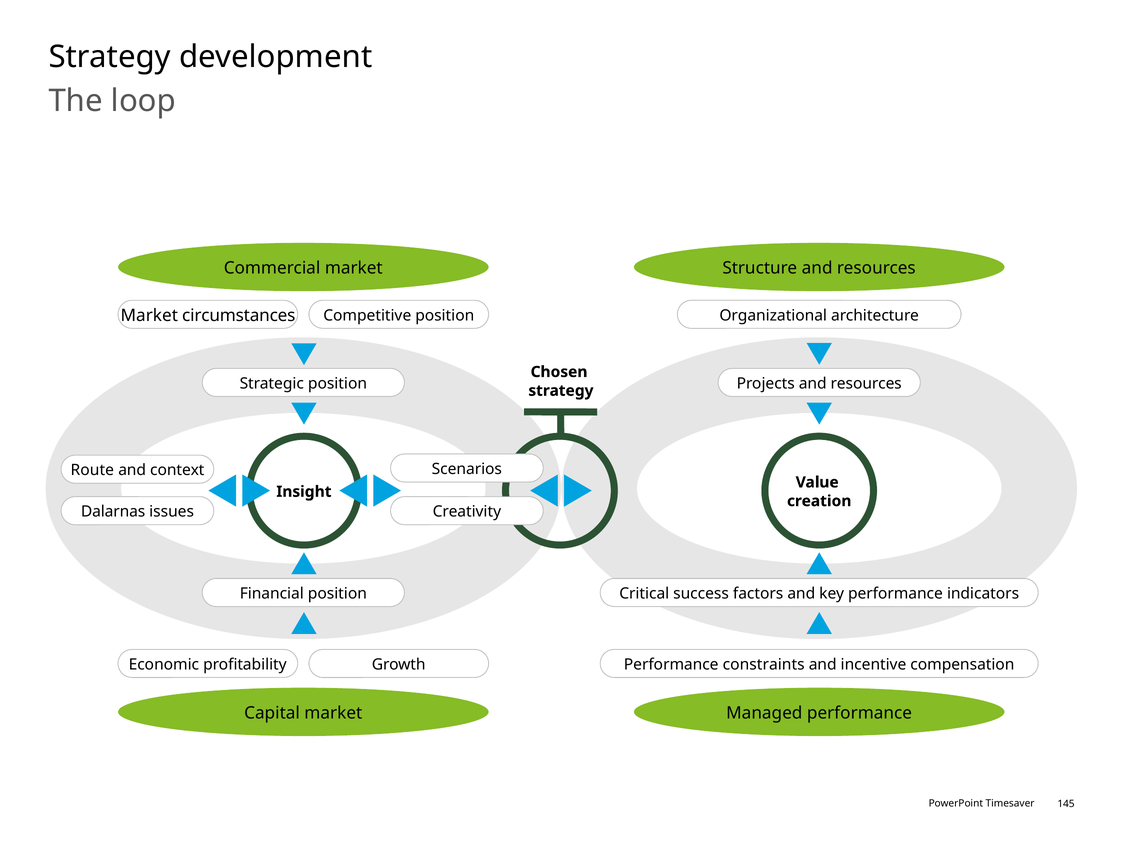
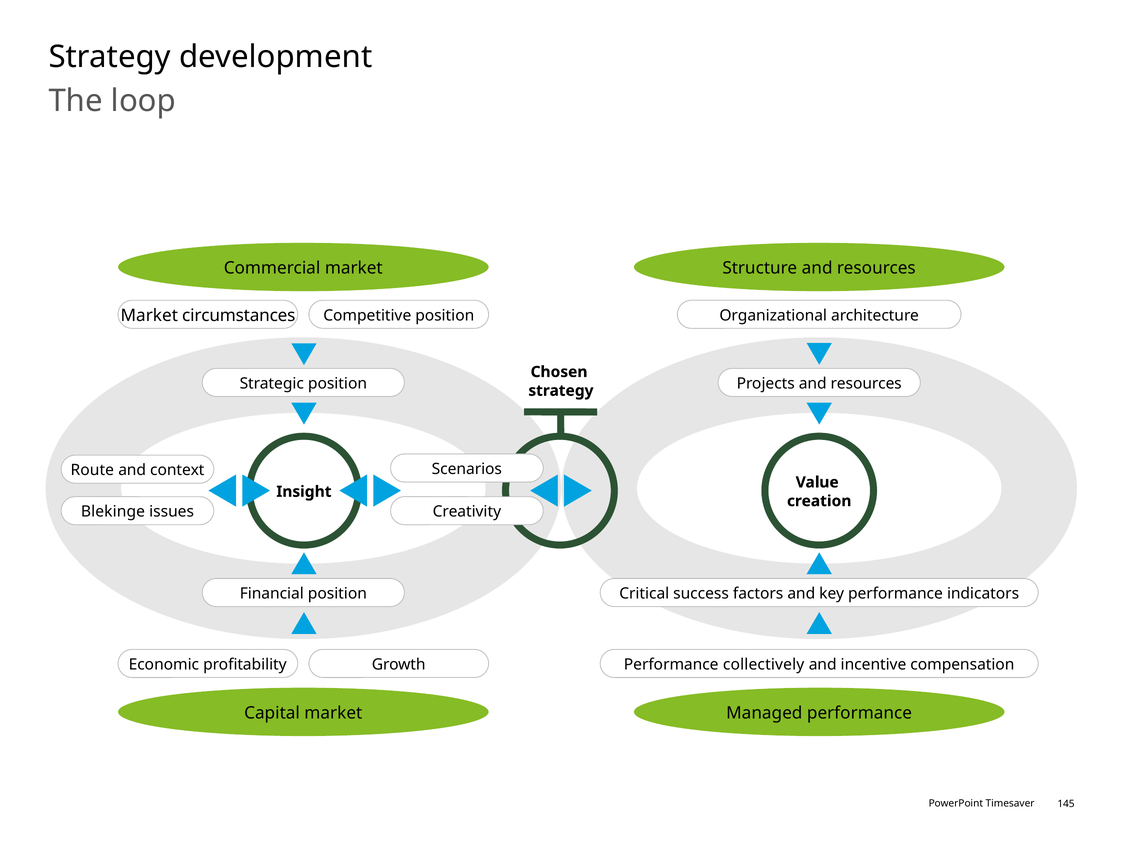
Dalarnas: Dalarnas -> Blekinge (113, 512)
constraints: constraints -> collectively (764, 665)
